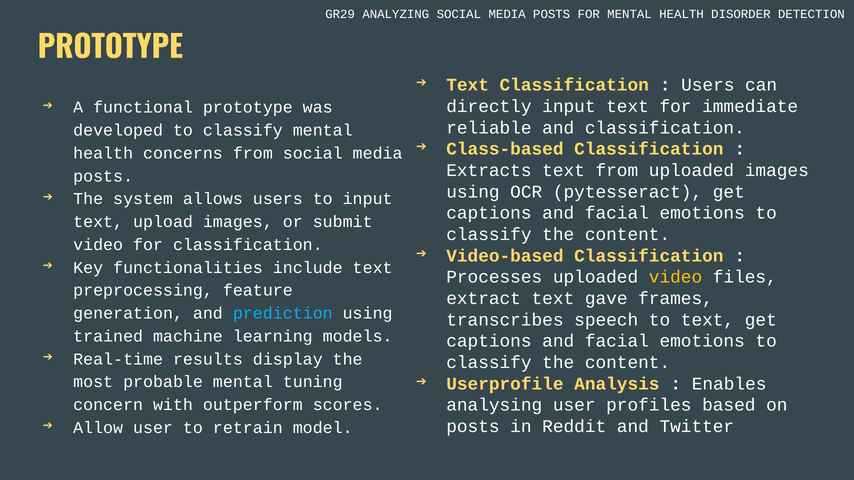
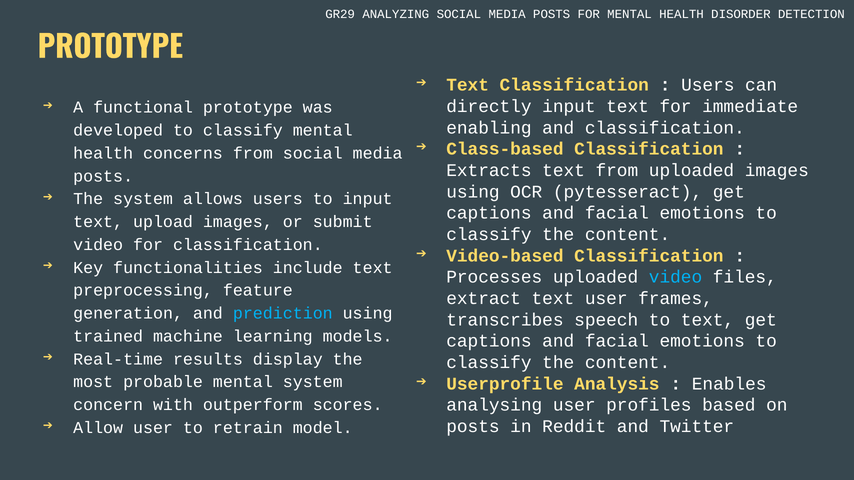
reliable: reliable -> enabling (489, 128)
video colour: yellow -> light blue (676, 277)
text gave: gave -> user (606, 299)
mental tuning: tuning -> system (313, 382)
